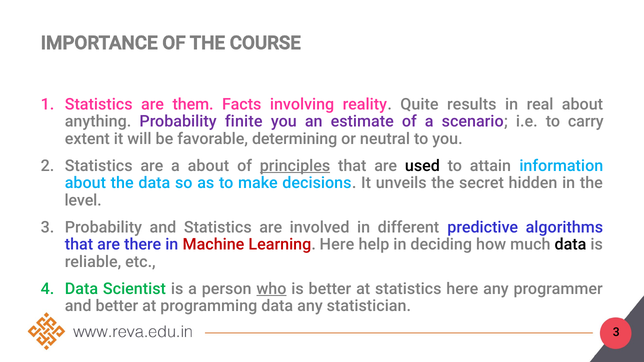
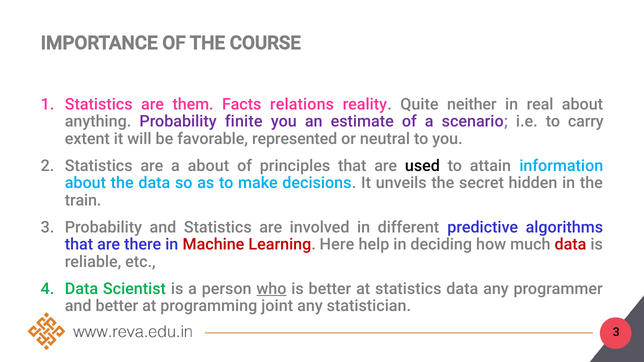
involving: involving -> relations (302, 104)
results: results -> neither (472, 104)
determining: determining -> represented (295, 139)
principles underline: present -> none (295, 166)
level: level -> train (83, 201)
data colour: black -> red (570, 245)
statistics here: here -> data (462, 289)
programming data: data -> joint (277, 306)
